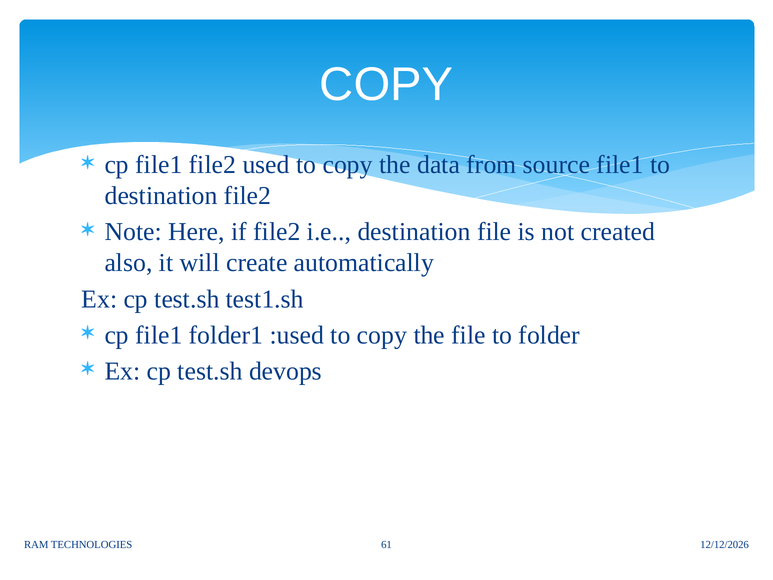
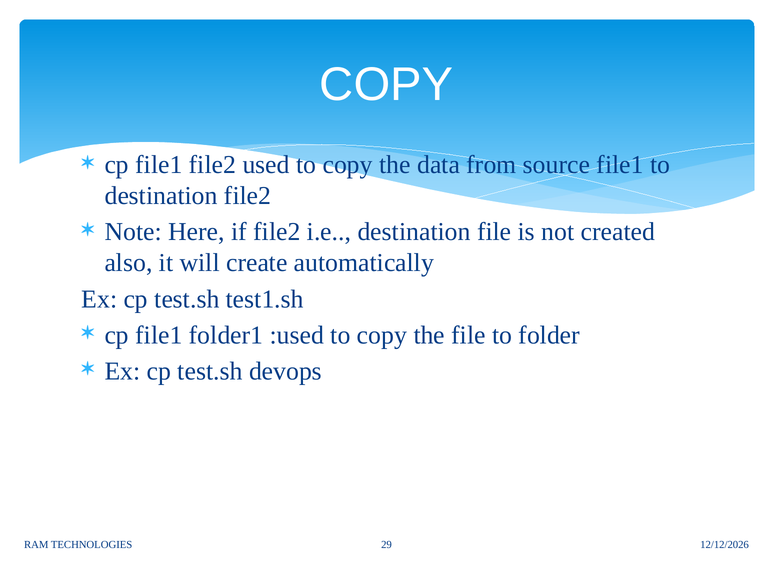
61: 61 -> 29 (386, 545)
